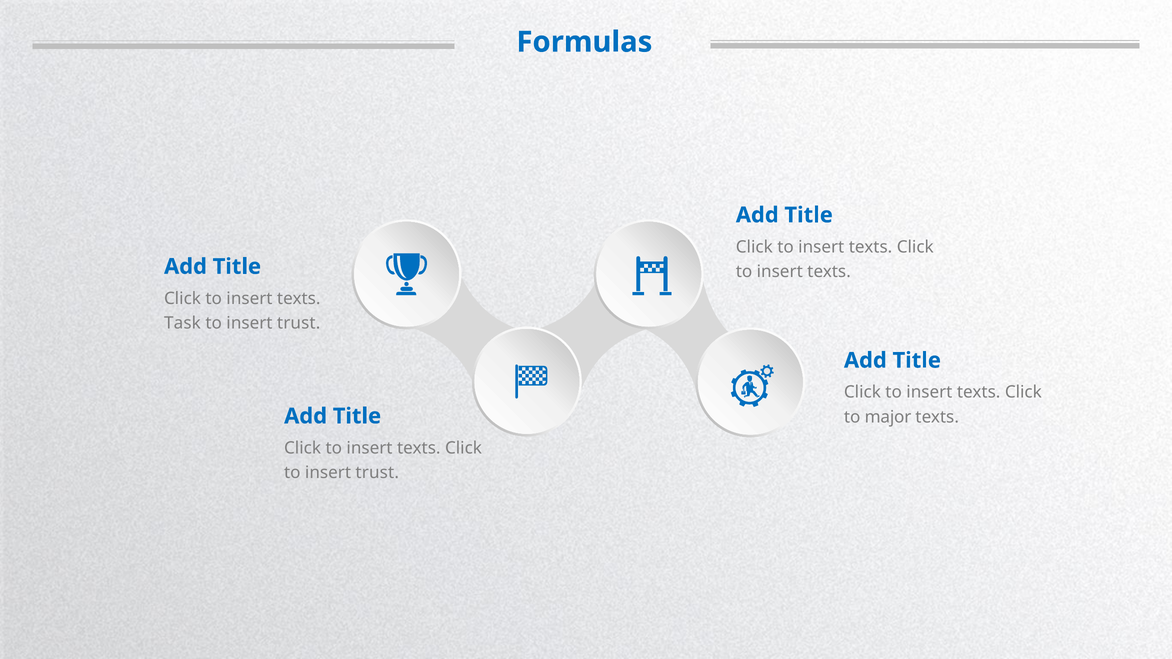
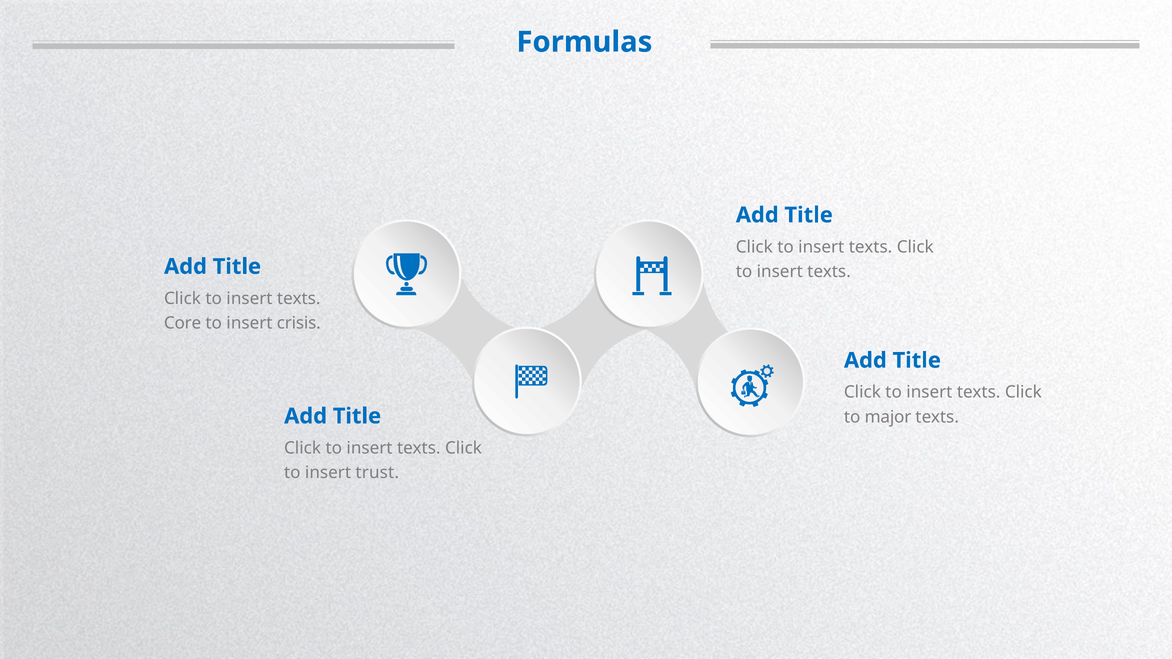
Task: Task -> Core (183, 323)
trust: trust -> crisis (299, 323)
